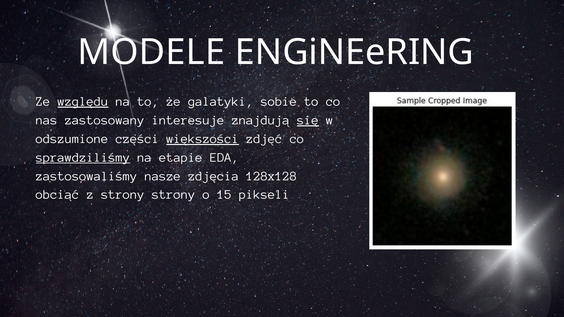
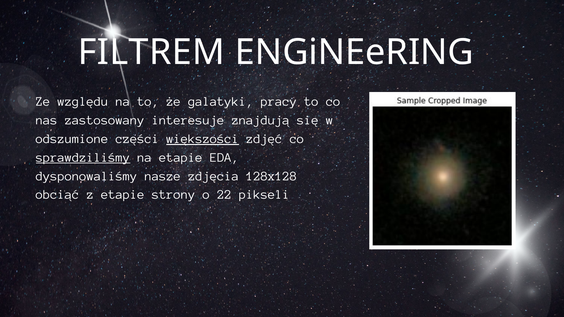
MODELE: MODELE -> FILTREM (151, 52)
względu underline: present -> none (83, 102)
sobie: sobie -> pracy (279, 102)
się underline: present -> none (308, 120)
zastosowaliśmy: zastosowaliśmy -> dysponowaliśmy (87, 176)
z strony: strony -> etapie (123, 195)
15: 15 -> 22 (225, 195)
